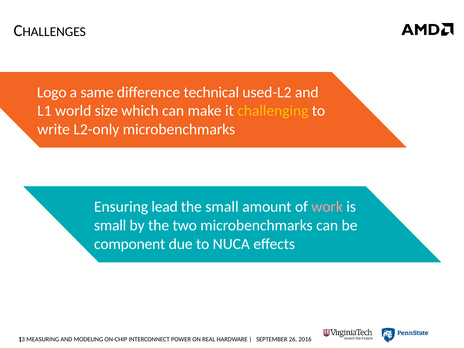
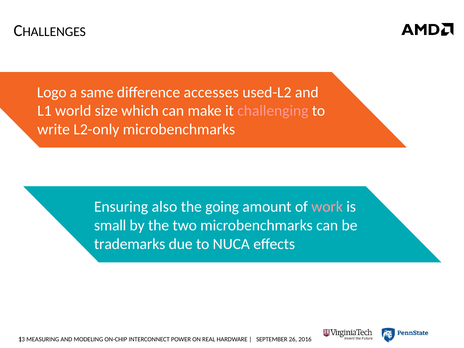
technical: technical -> accesses (211, 92)
challenging colour: yellow -> pink (273, 111)
lead: lead -> also (164, 207)
the small: small -> going (222, 207)
component: component -> trademarks (130, 244)
